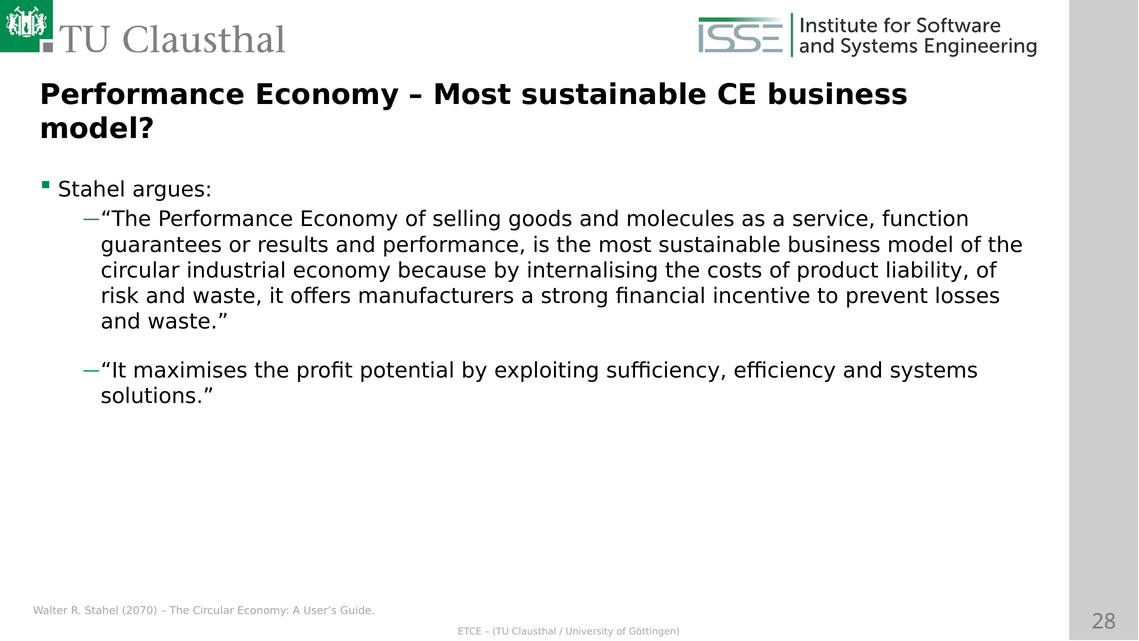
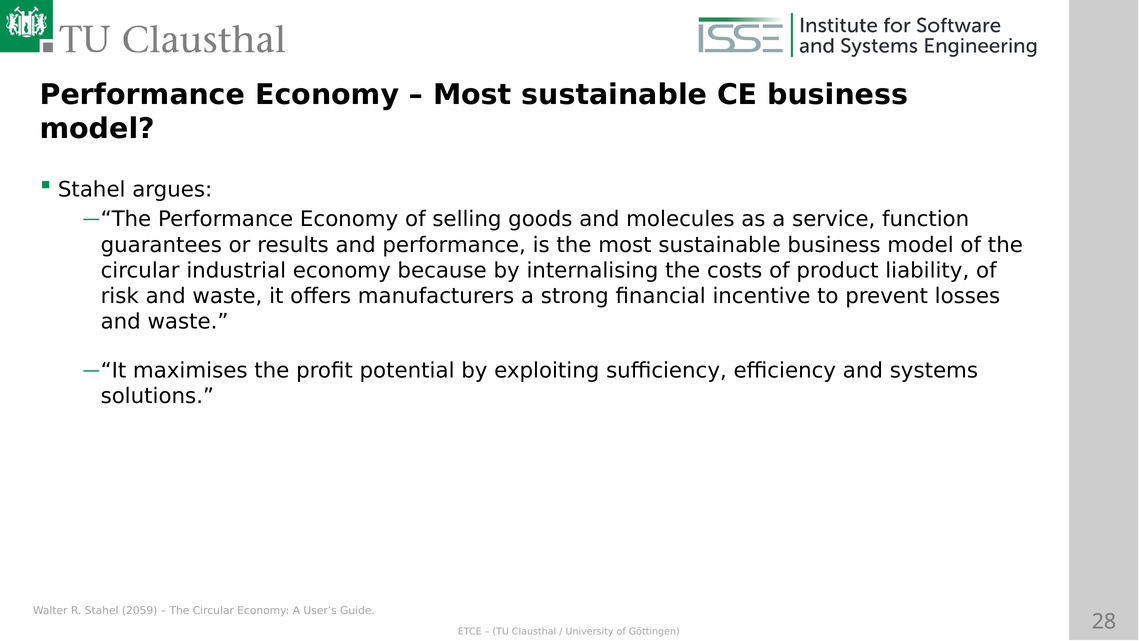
2070: 2070 -> 2059 (140, 610)
